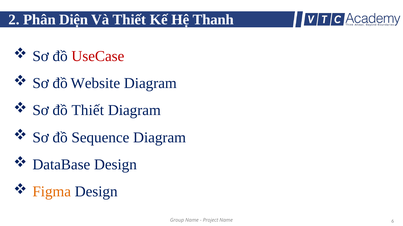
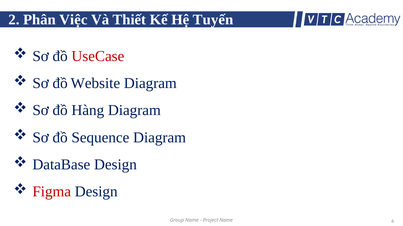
Diện: Diện -> Việc (73, 20)
Thanh: Thanh -> Tuyến (213, 20)
đồ Thiết: Thiết -> Hàng (88, 111)
Figma colour: orange -> red (52, 192)
